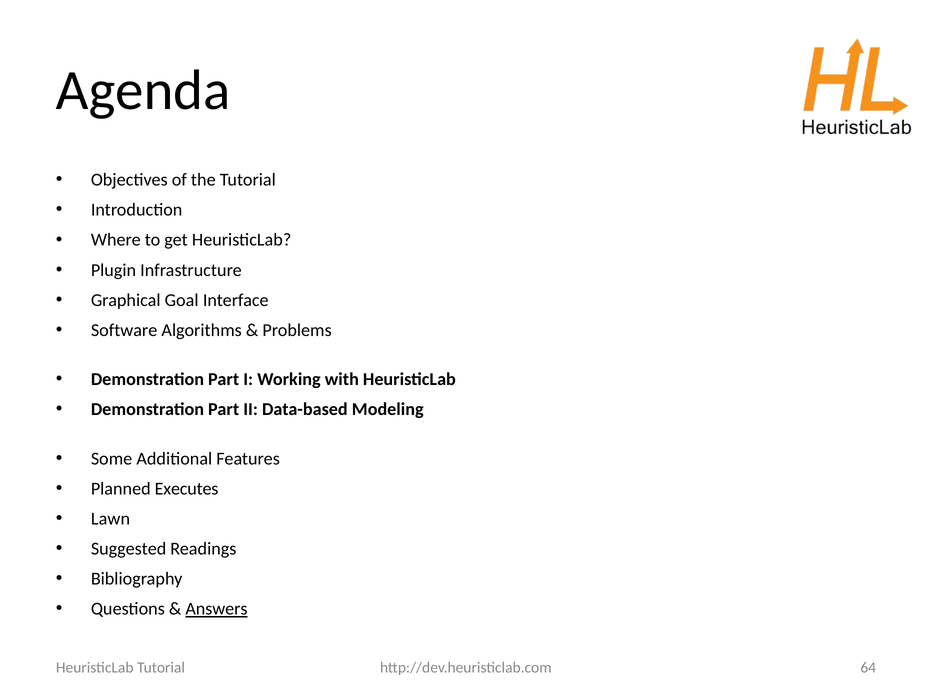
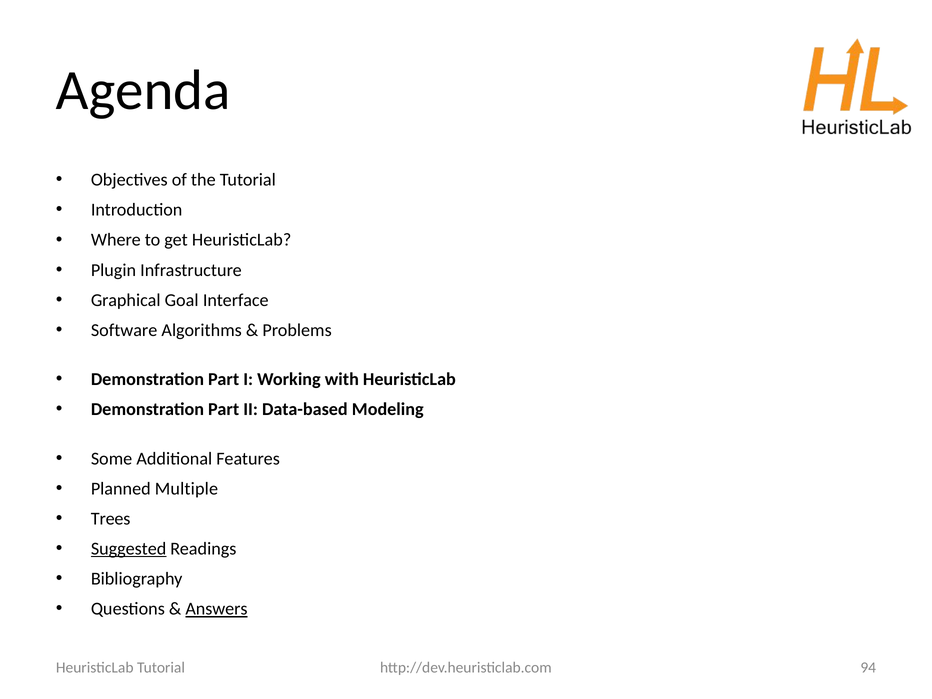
Executes: Executes -> Multiple (186, 489)
Lawn: Lawn -> Trees (111, 519)
Suggested underline: none -> present (129, 549)
64: 64 -> 94 (868, 667)
